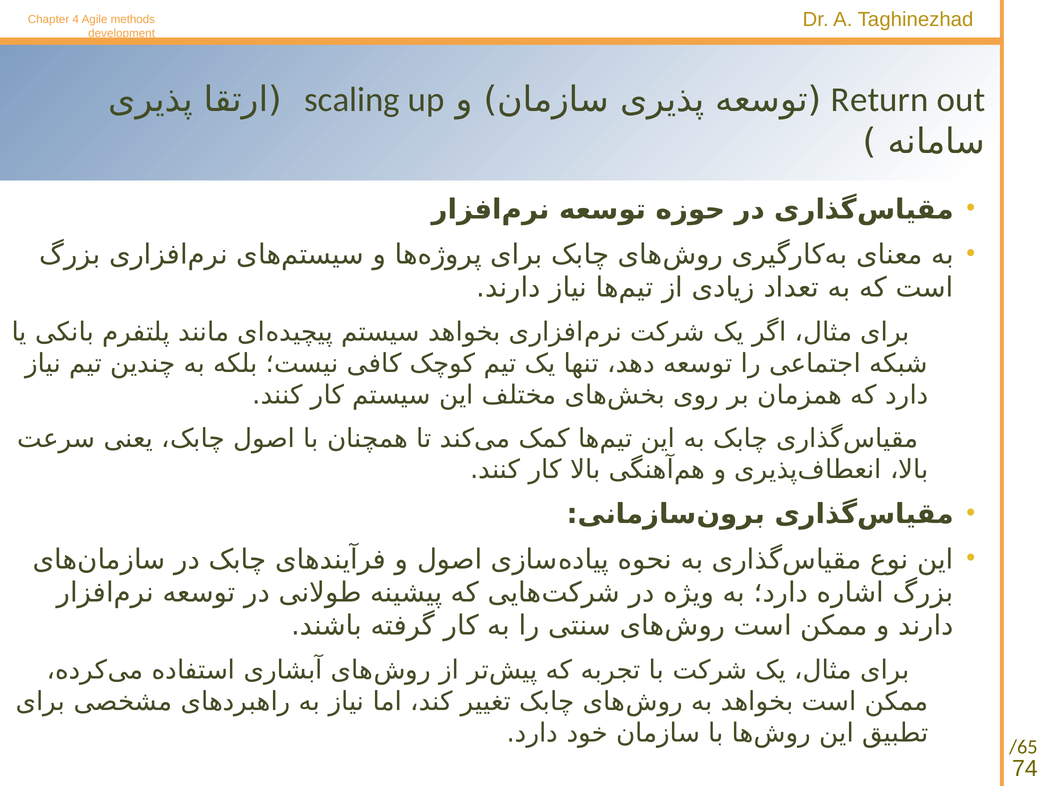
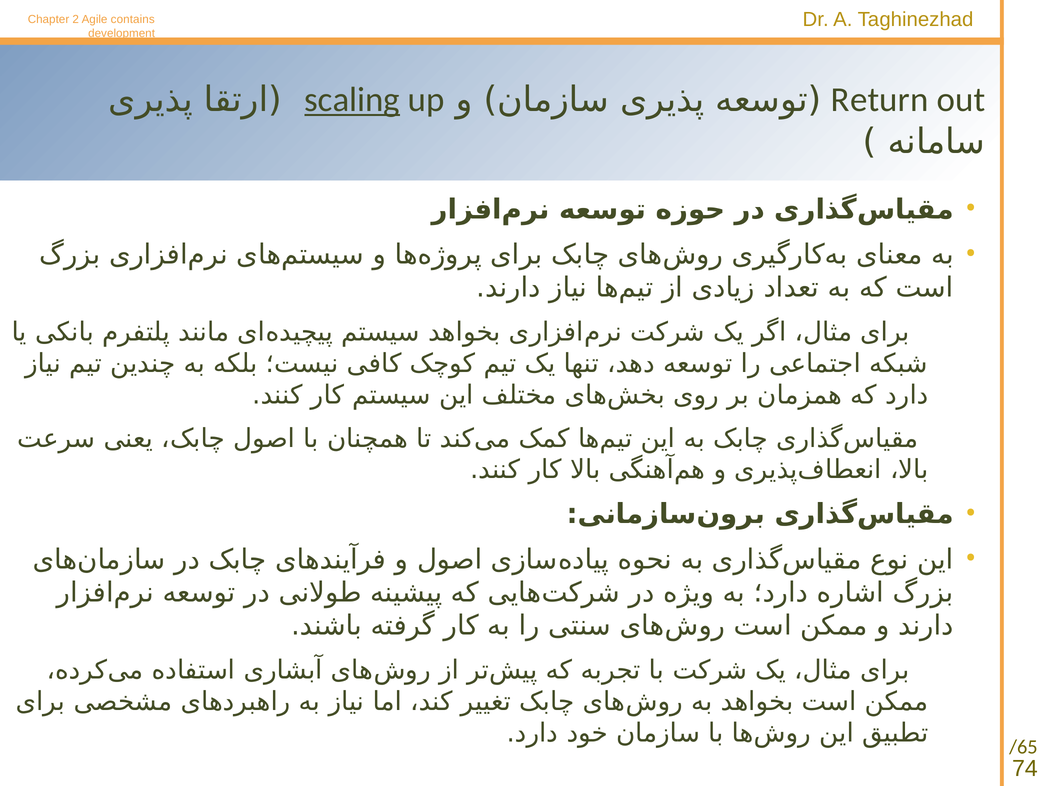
4: 4 -> 2 (76, 19)
methods: methods -> contains (133, 19)
scaling underline: none -> present (352, 100)
